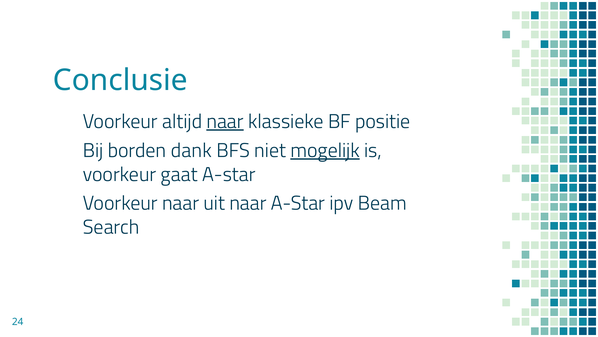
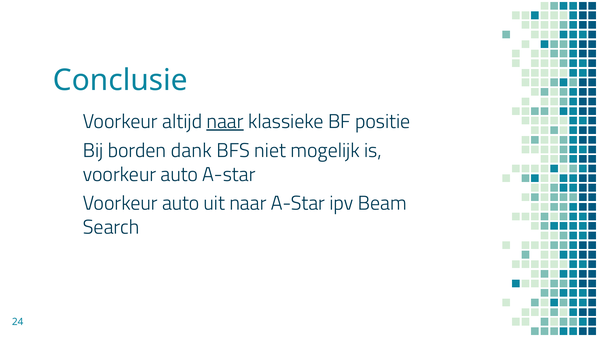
mogelijk underline: present -> none (325, 150)
gaat: gaat -> auto (179, 174)
naar: naar -> auto (181, 203)
